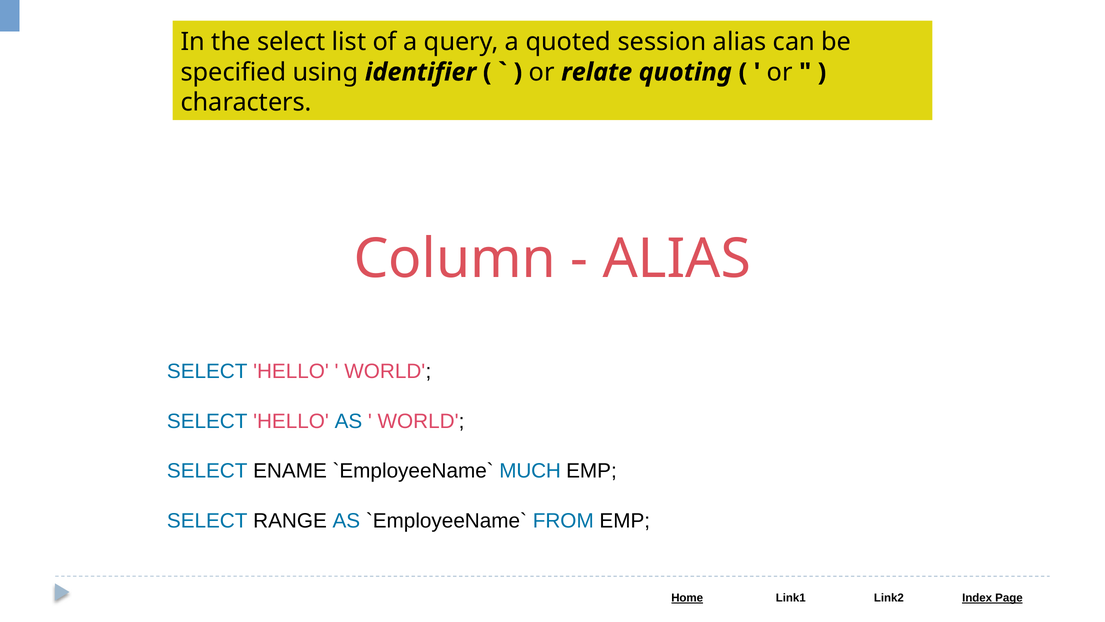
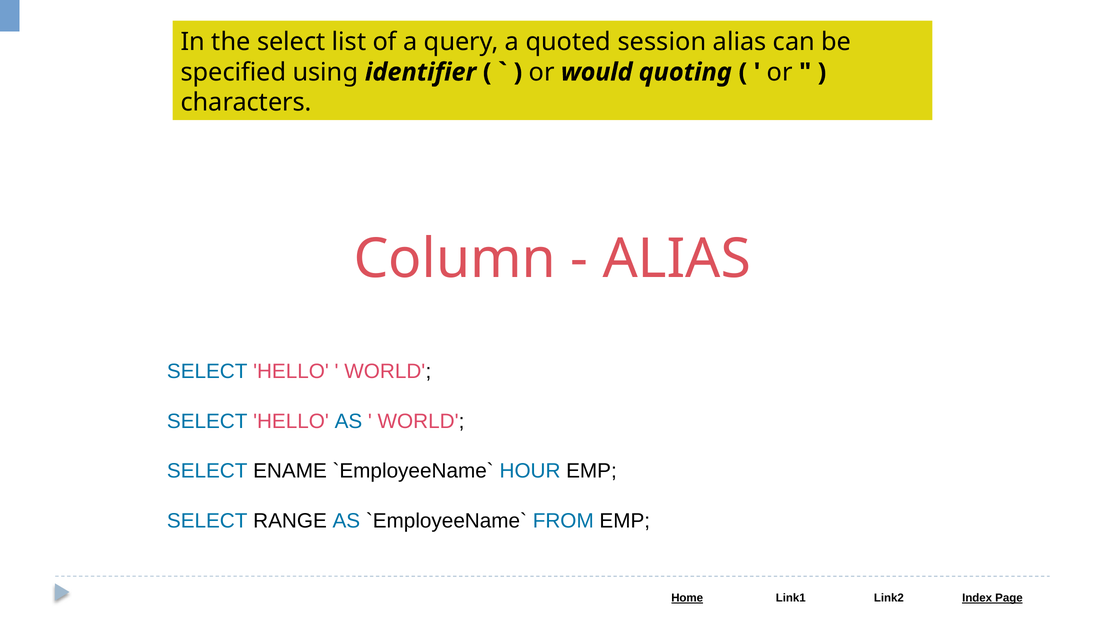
relate: relate -> would (597, 72)
MUCH: MUCH -> HOUR (530, 471)
